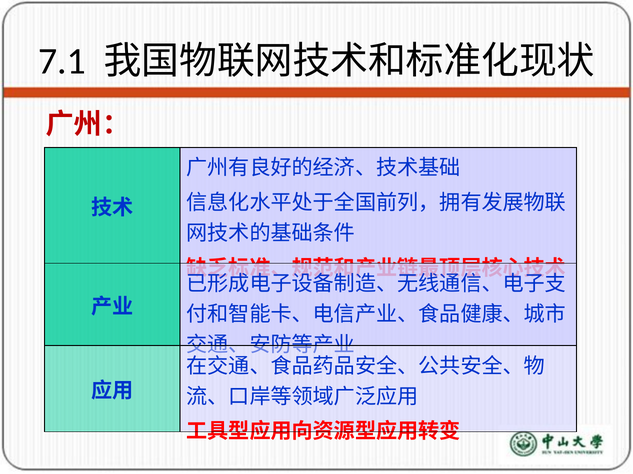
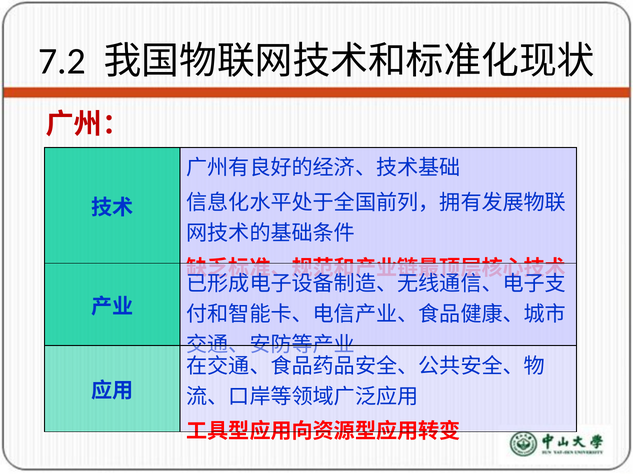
7.1: 7.1 -> 7.2 (62, 61)
